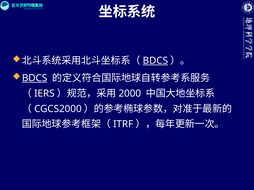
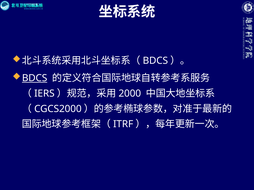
BDCS underline: present -> none (155, 61)
